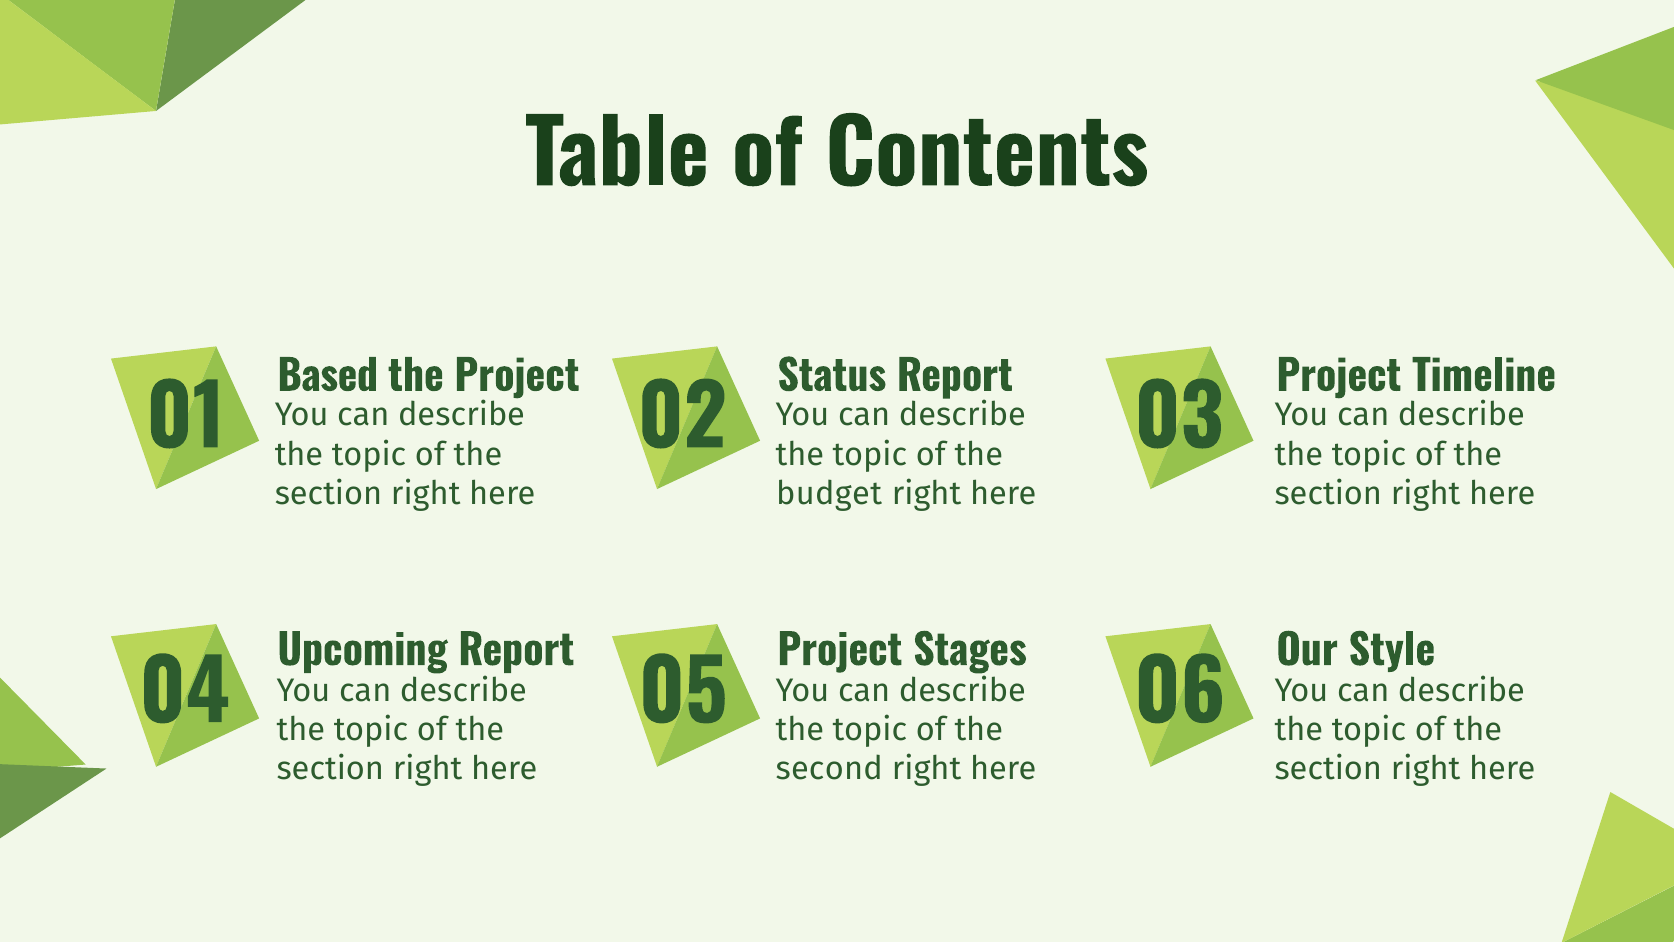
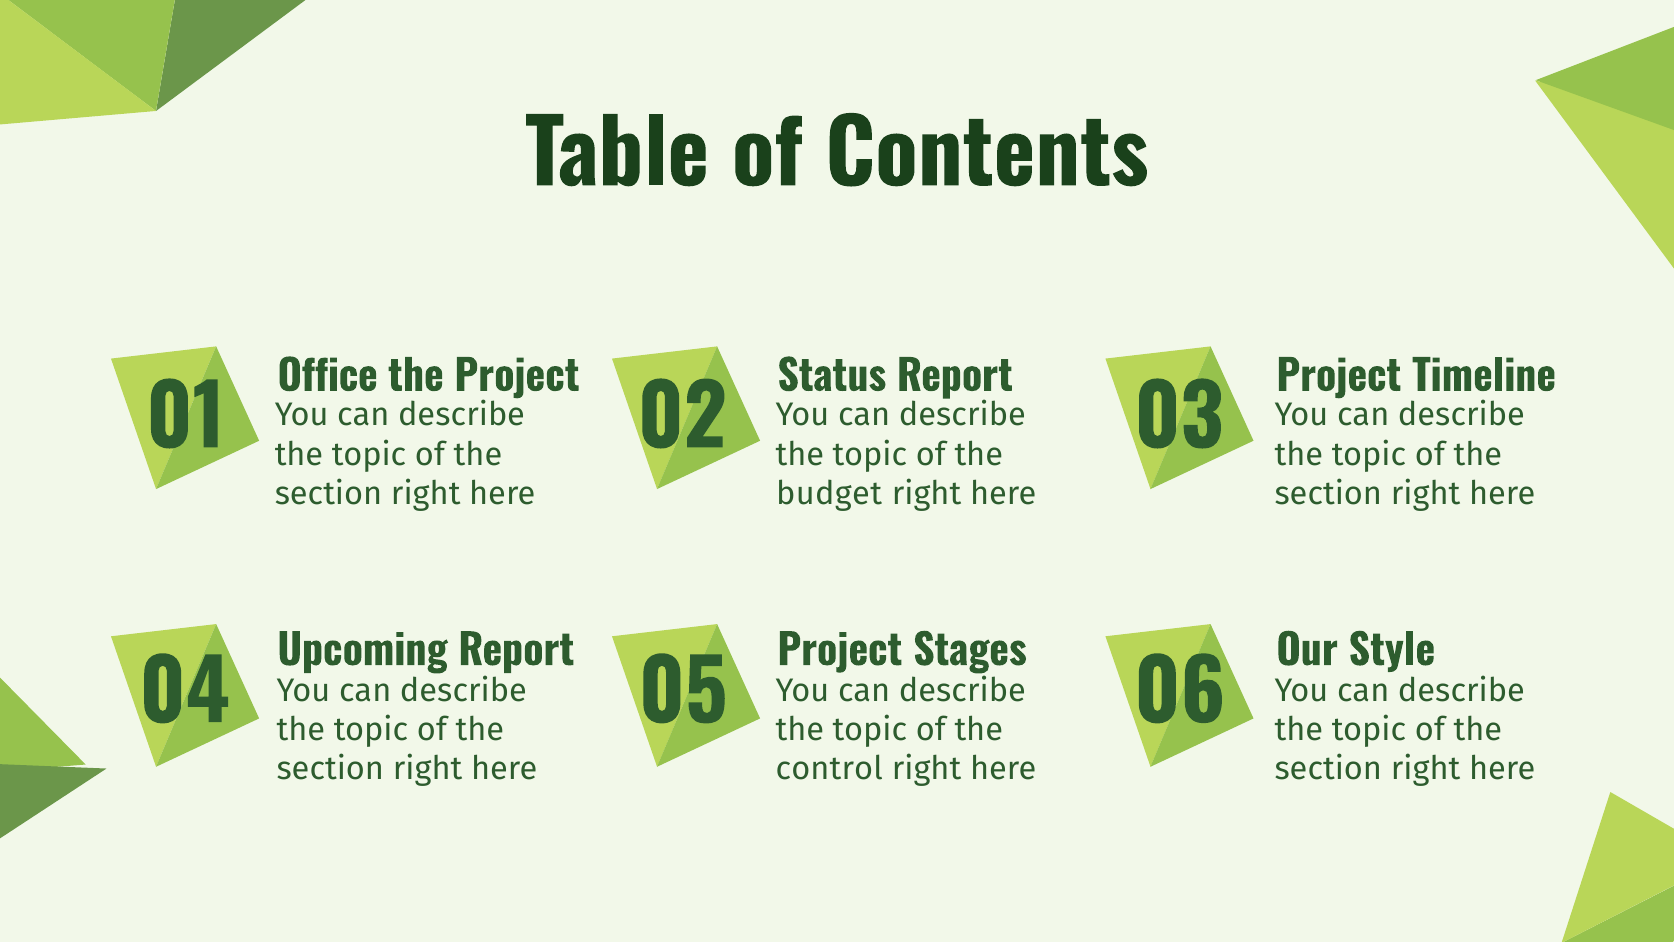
Based: Based -> Office (328, 377)
second: second -> control (829, 769)
